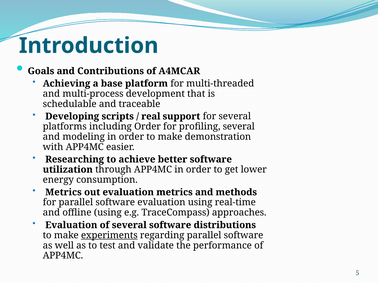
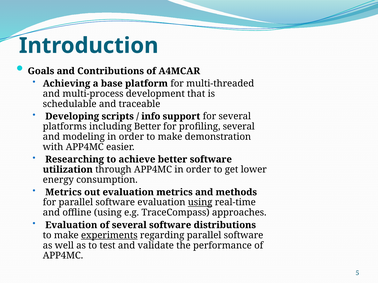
real: real -> info (151, 117)
including Order: Order -> Better (148, 127)
using underline: none -> present (200, 203)
